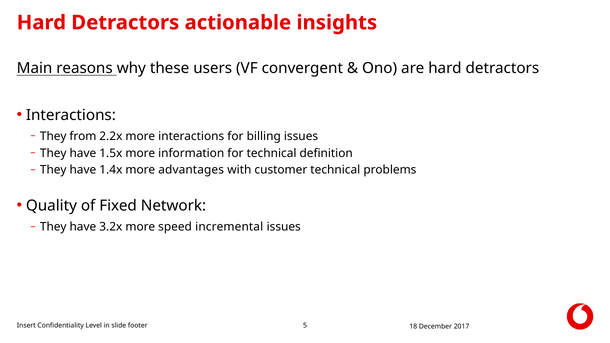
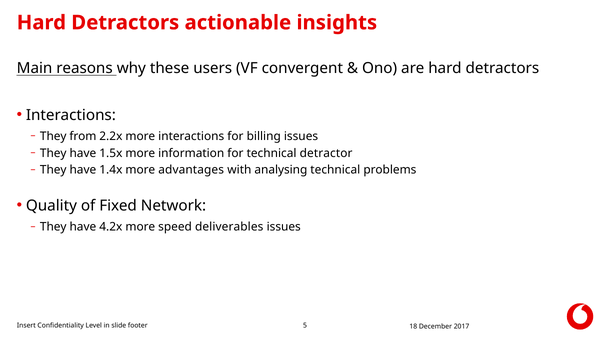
definition: definition -> detractor (326, 153)
customer: customer -> analysing (281, 170)
3.2x: 3.2x -> 4.2x (111, 227)
incremental: incremental -> deliverables (229, 227)
